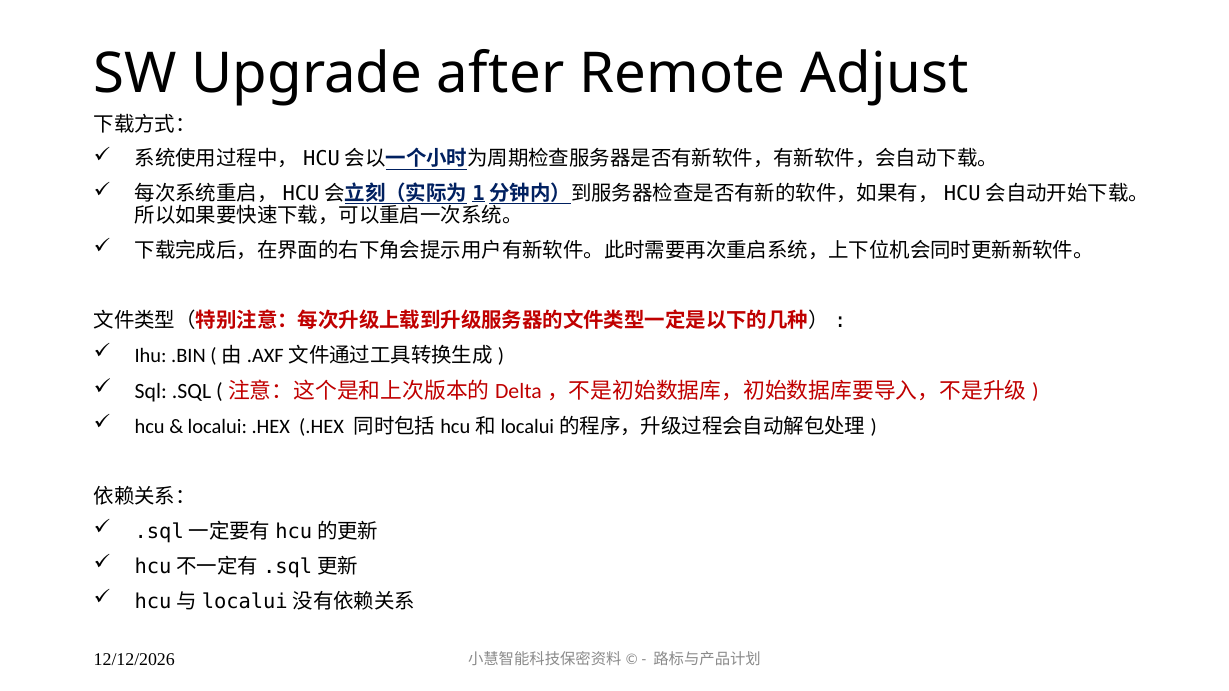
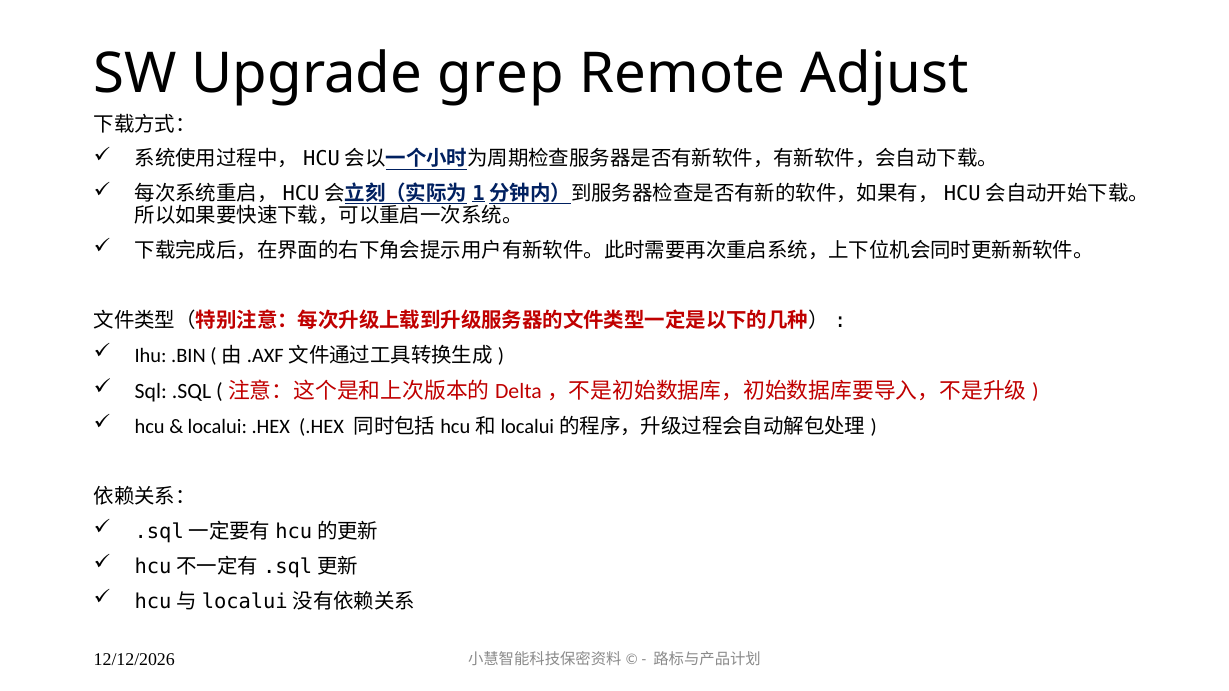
after: after -> grep (501, 74)
